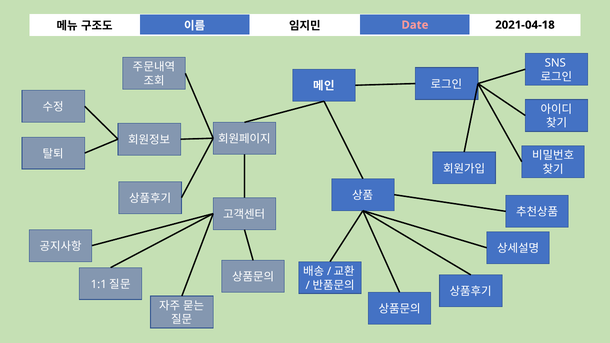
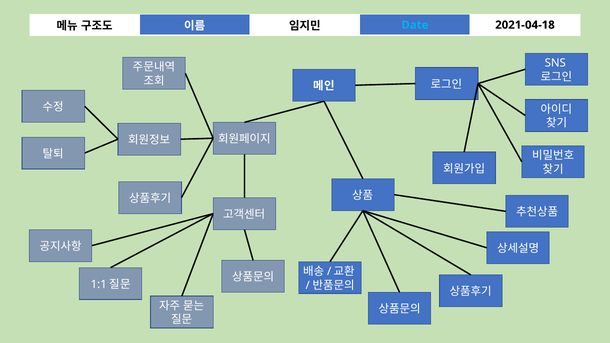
Date colour: pink -> light blue (415, 25)
